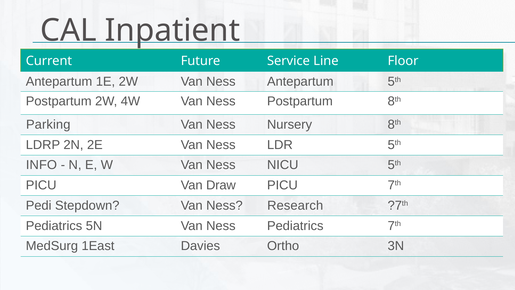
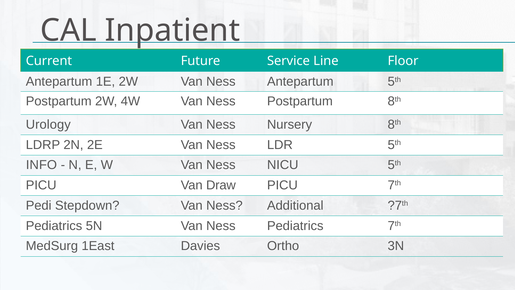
Parking: Parking -> Urology (48, 124)
Research: Research -> Additional (295, 205)
